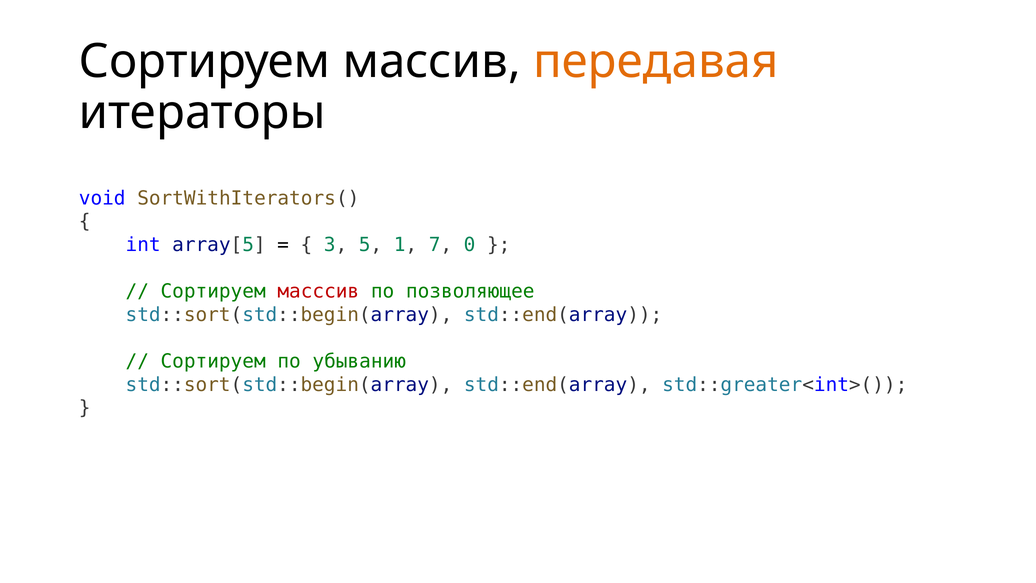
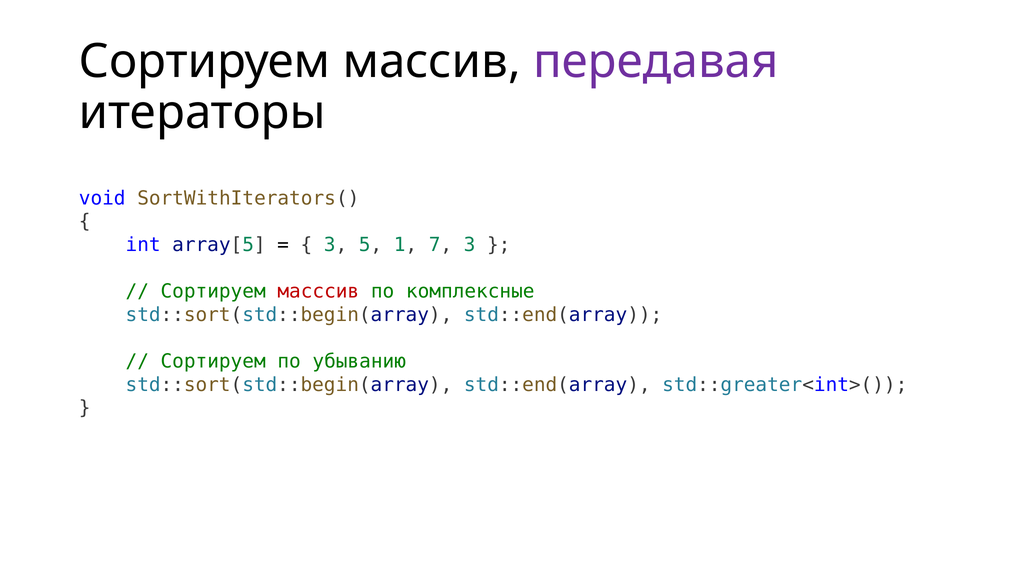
передавая colour: orange -> purple (656, 61)
7 0: 0 -> 3 (470, 245)
позволяющее: позволяющее -> комплексные (470, 291)
